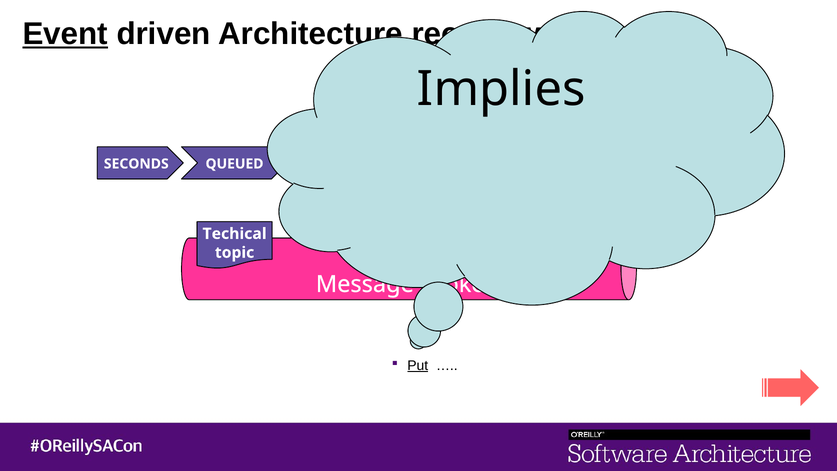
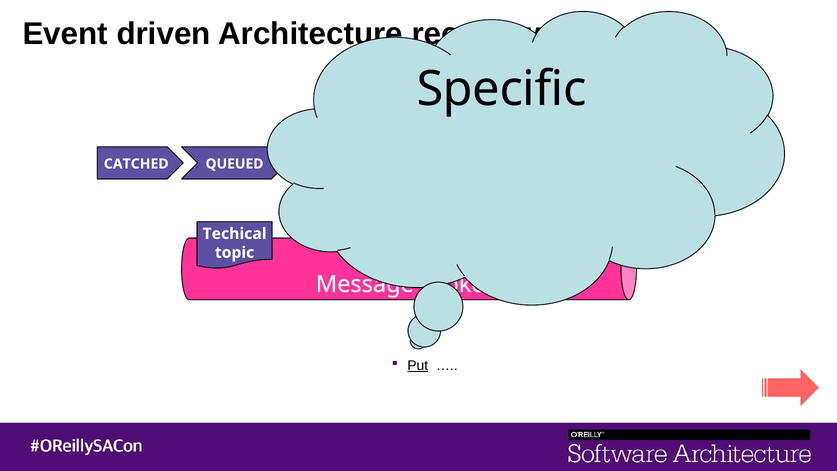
Event underline: present -> none (65, 34)
Implies: Implies -> Specific (502, 89)
SECONDS: SECONDS -> CATCHED (136, 164)
